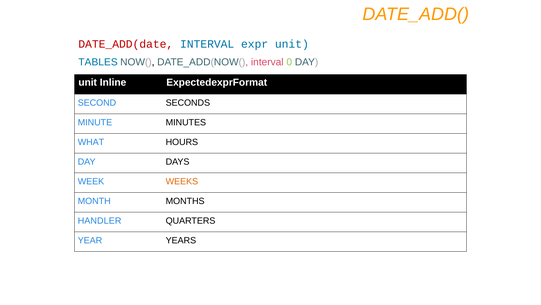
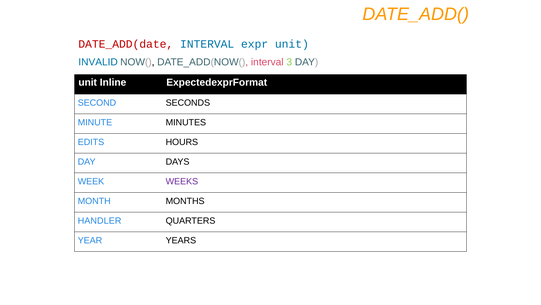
TABLES: TABLES -> INVALID (98, 62)
0: 0 -> 3 (289, 62)
WHAT: WHAT -> EDITS (91, 142)
WEEKS colour: orange -> purple (182, 181)
